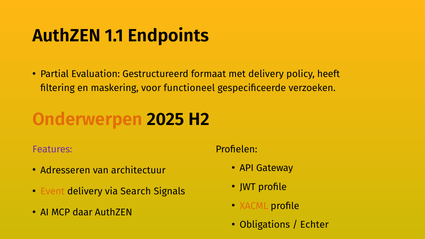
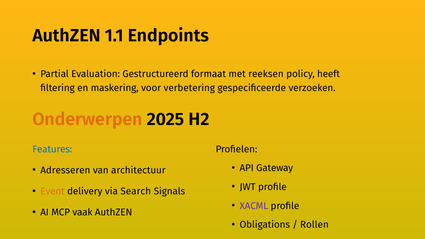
met delivery: delivery -> reeksen (266, 74)
functioneel: functioneel -> verbetering (189, 88)
Features colour: purple -> blue (52, 149)
XACML colour: orange -> purple (254, 206)
daar: daar -> vaak (82, 213)
Echter: Echter -> Rollen (314, 225)
